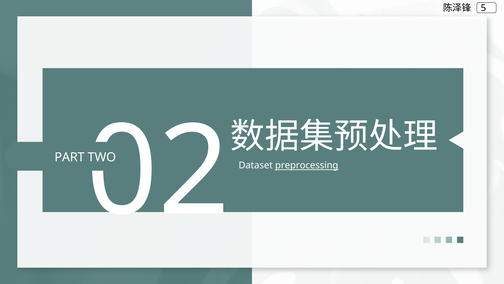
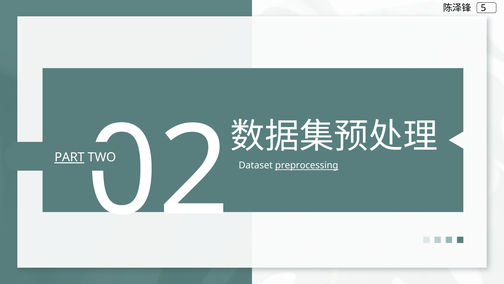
PART underline: none -> present (69, 157)
